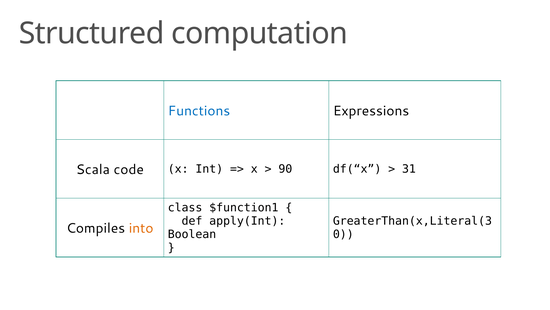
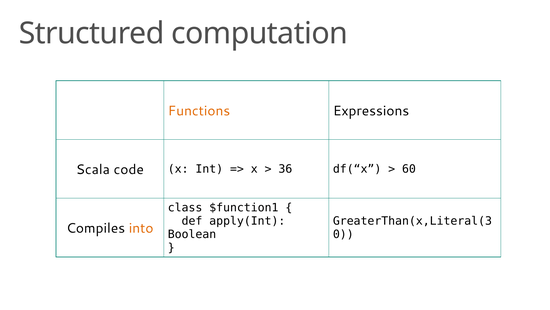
Functions colour: blue -> orange (199, 111)
90: 90 -> 36 (285, 169)
31: 31 -> 60 (409, 169)
